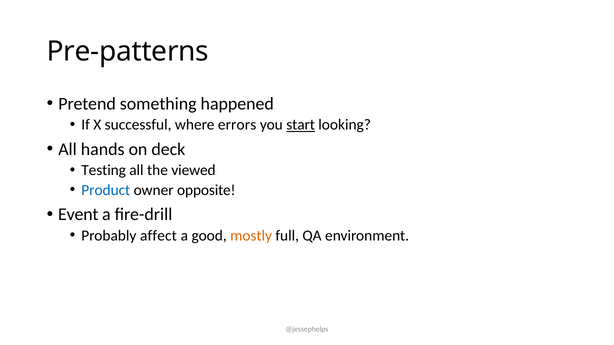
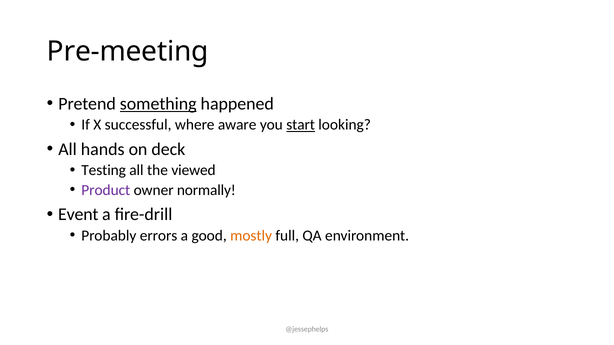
Pre-patterns: Pre-patterns -> Pre-meeting (128, 52)
something underline: none -> present (158, 104)
errors: errors -> aware (237, 125)
Product colour: blue -> purple (106, 190)
opposite: opposite -> normally (206, 190)
affect: affect -> errors (159, 236)
